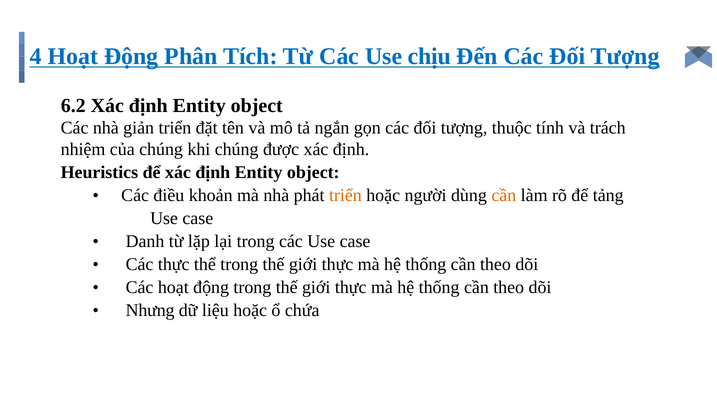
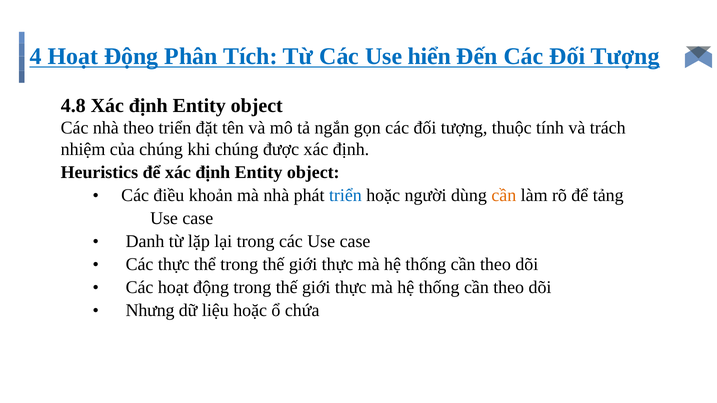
chịu: chịu -> hiển (429, 56)
6.2: 6.2 -> 4.8 (73, 106)
nhà giản: giản -> theo (139, 128)
triển colour: orange -> blue (345, 195)
